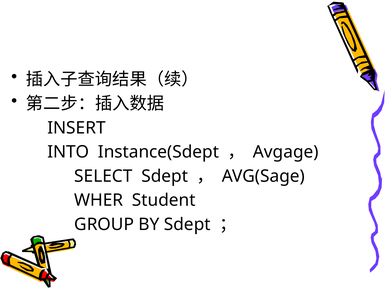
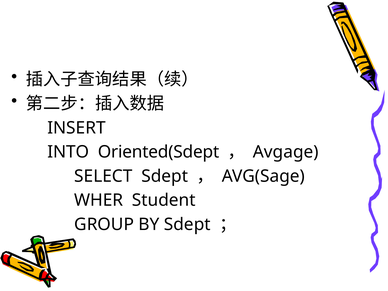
Instance(Sdept: Instance(Sdept -> Oriented(Sdept (159, 152)
